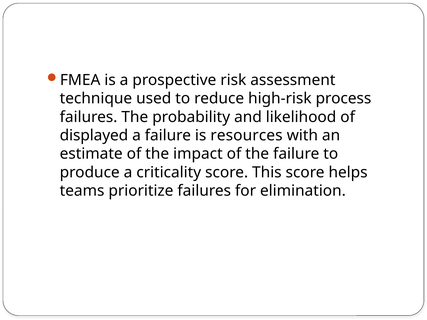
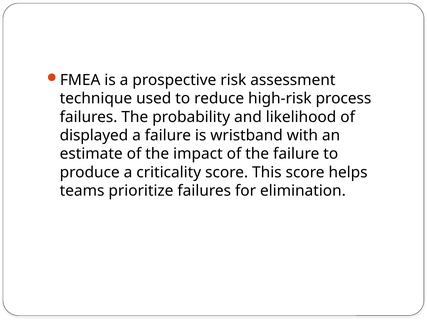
resources: resources -> wristband (247, 136)
